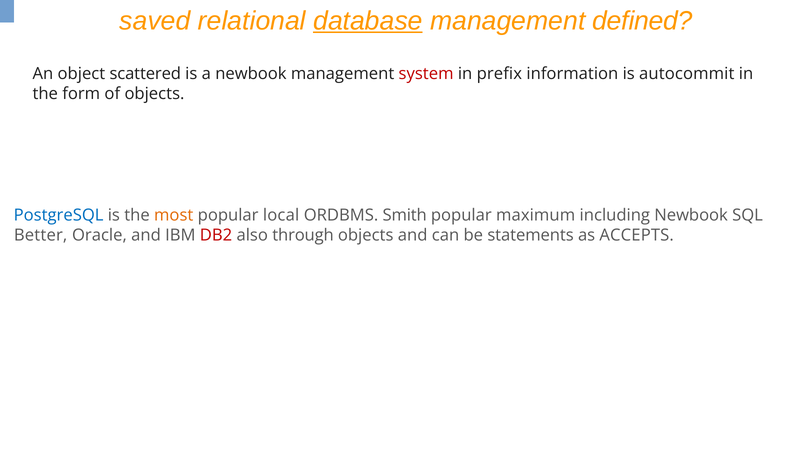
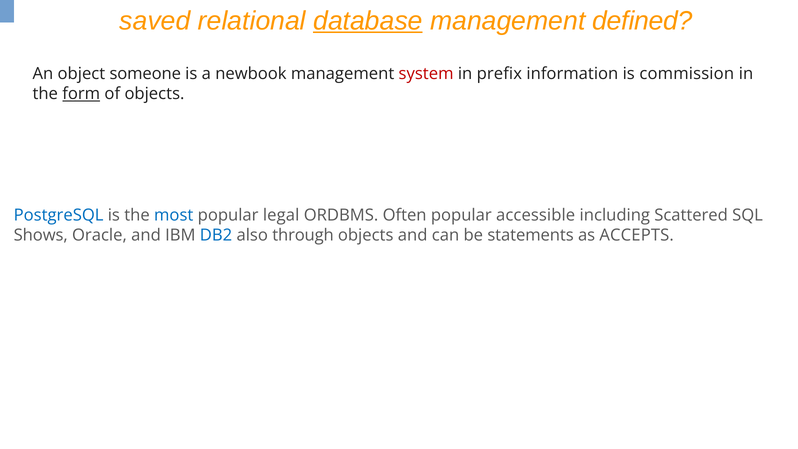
scattered: scattered -> someone (145, 74)
autocommit: autocommit -> commission (687, 74)
form underline: none -> present (81, 94)
most colour: orange -> blue (174, 215)
local: local -> legal (281, 215)
Smith: Smith -> Often (405, 215)
maximum: maximum -> accessible (536, 215)
including Newbook: Newbook -> Scattered (691, 215)
Better: Better -> Shows (41, 235)
DB2 colour: red -> blue (216, 235)
